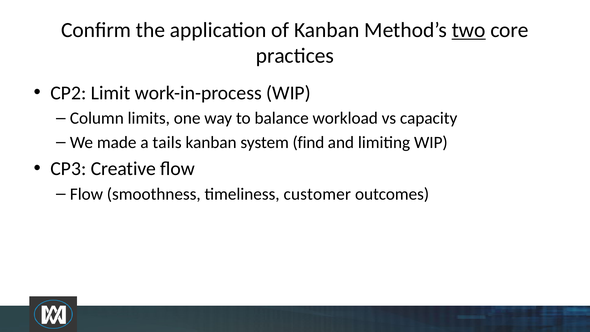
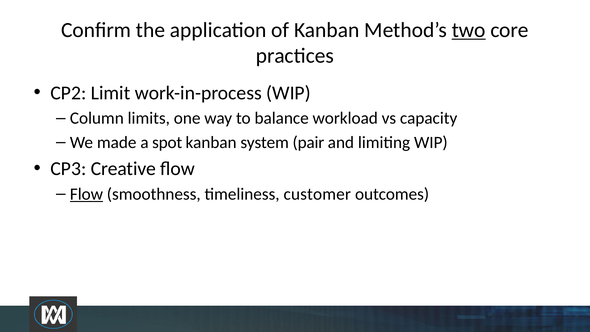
tails: tails -> spot (167, 142)
find: find -> pair (308, 142)
Flow underline: none -> present (86, 194)
